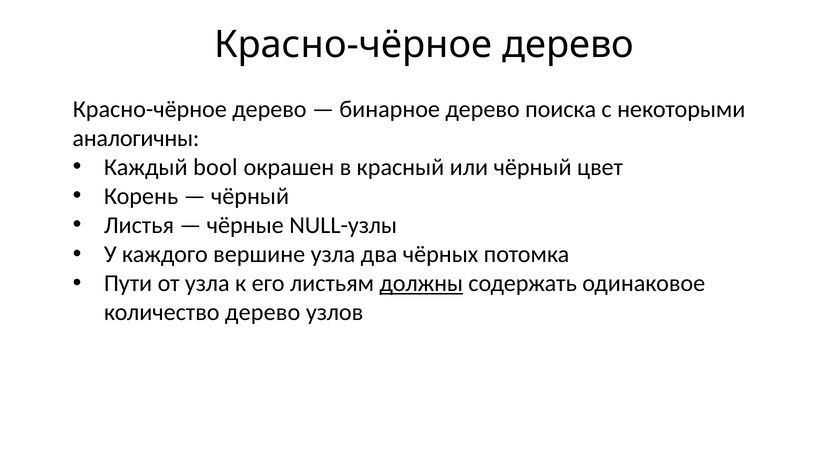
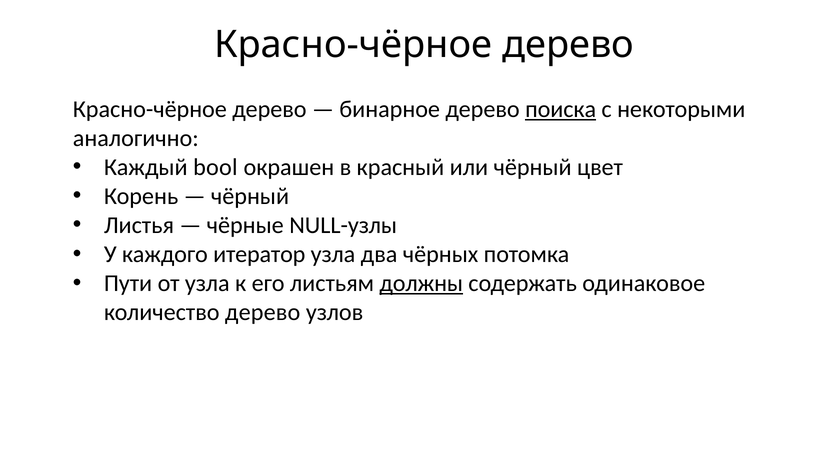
поиска underline: none -> present (561, 109)
аналогичны: аналогичны -> аналогично (136, 138)
вершине: вершине -> итератор (259, 255)
